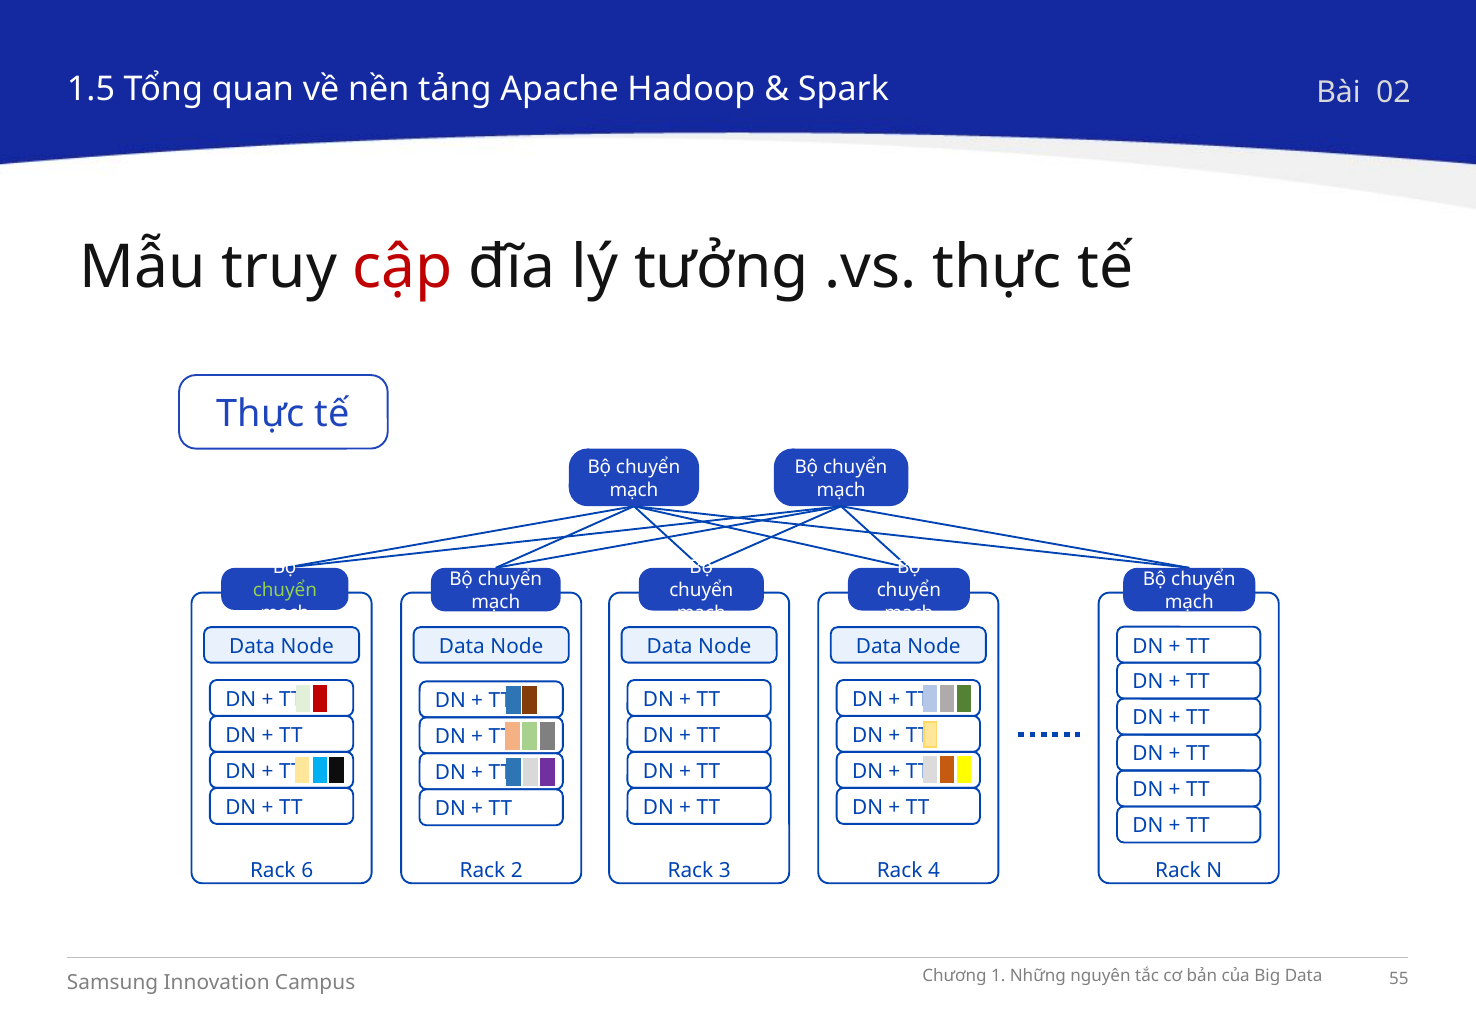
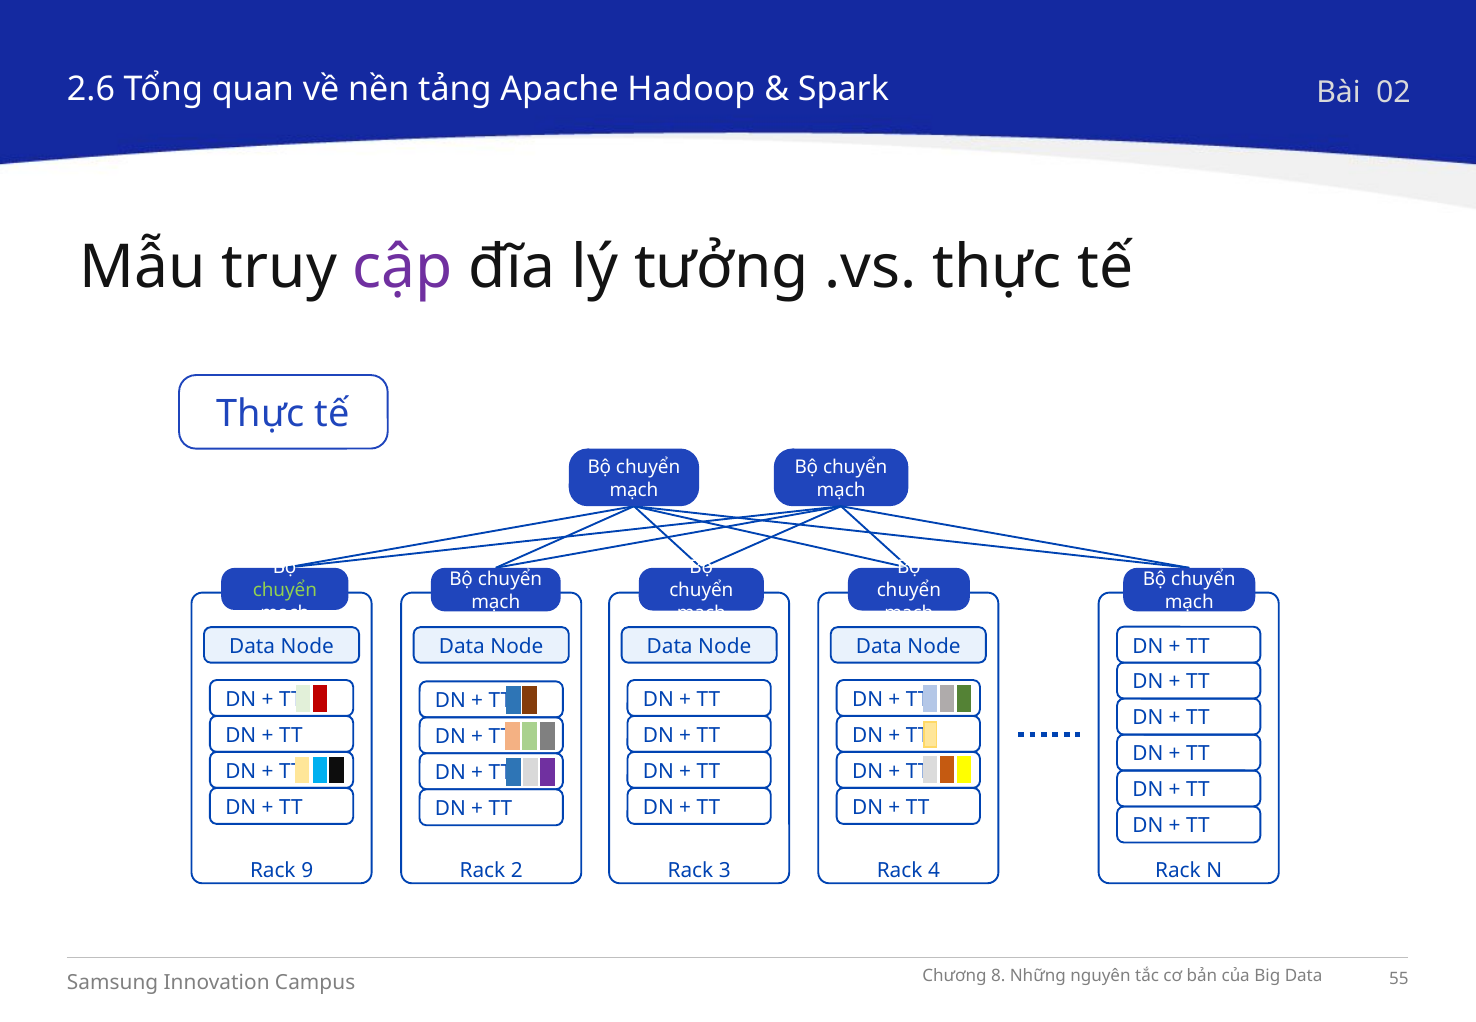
1.5: 1.5 -> 2.6 (91, 89)
cập colour: red -> purple (403, 268)
6: 6 -> 9 (307, 870)
1: 1 -> 8 (998, 975)
